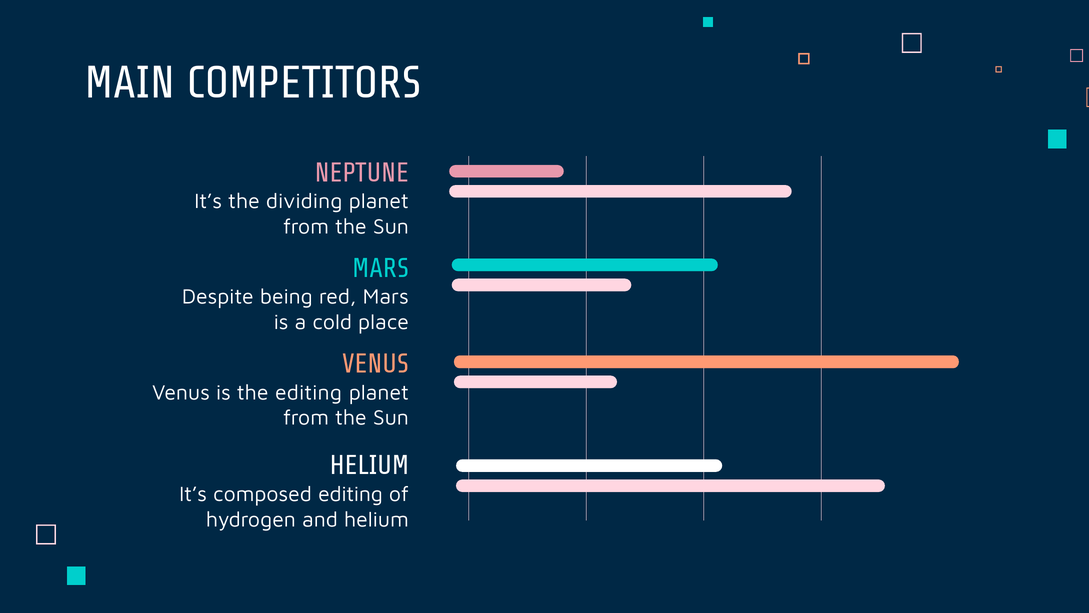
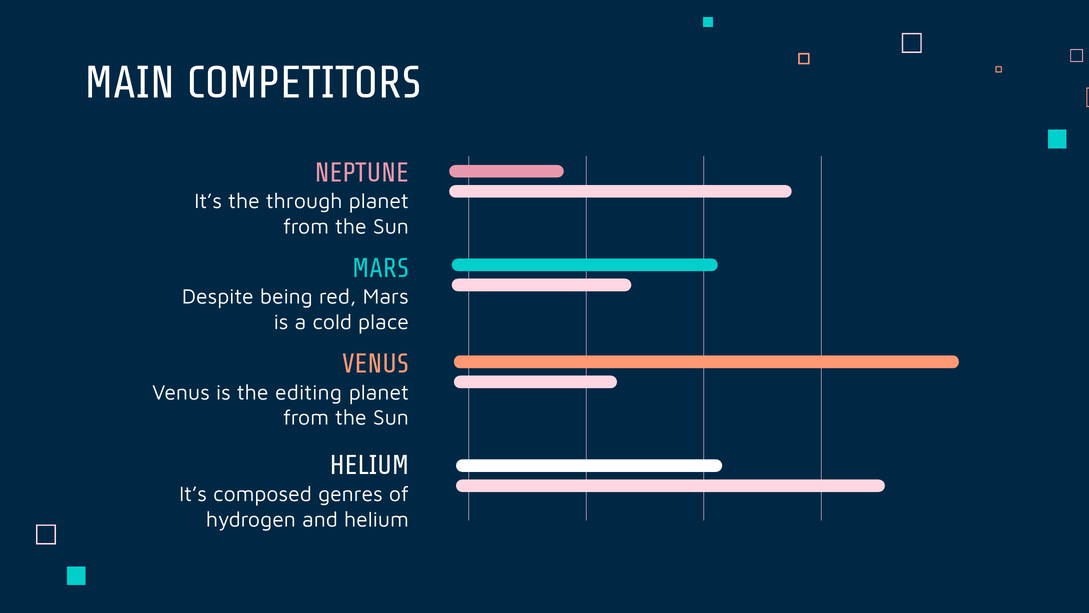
dividing: dividing -> through (304, 201)
composed editing: editing -> genres (350, 494)
